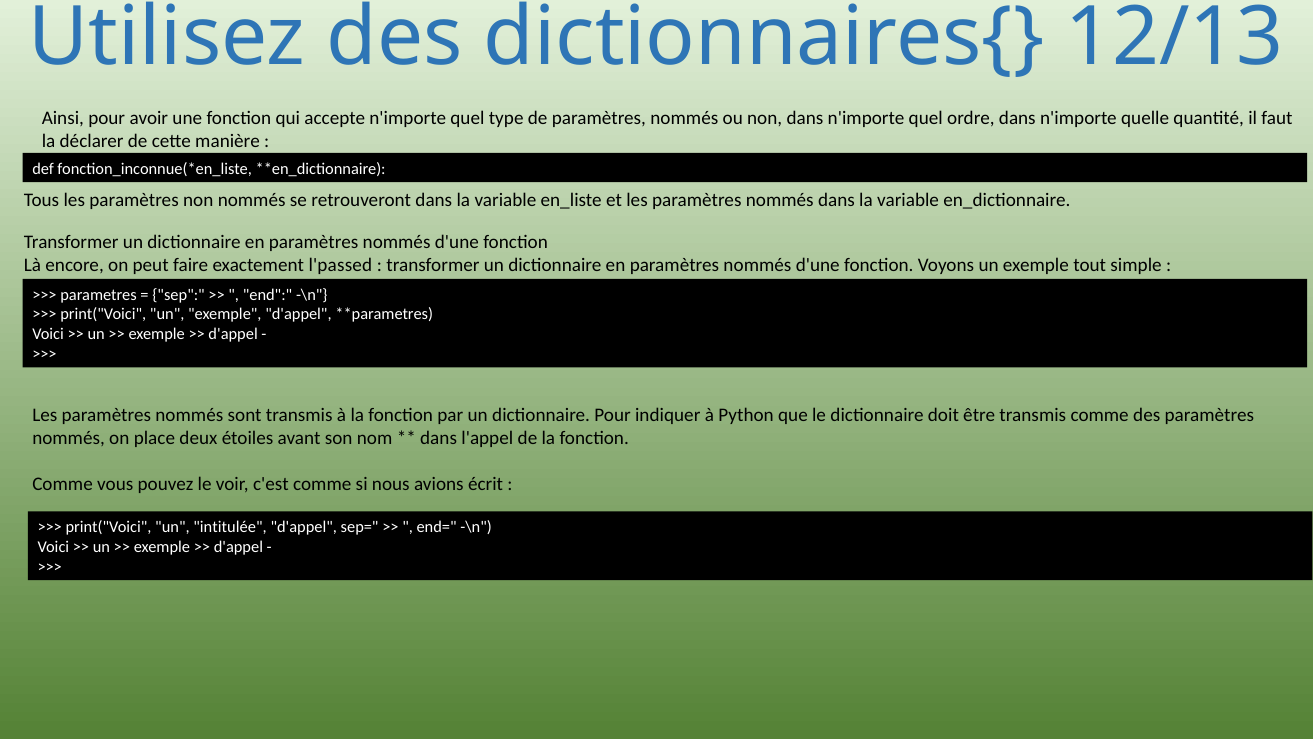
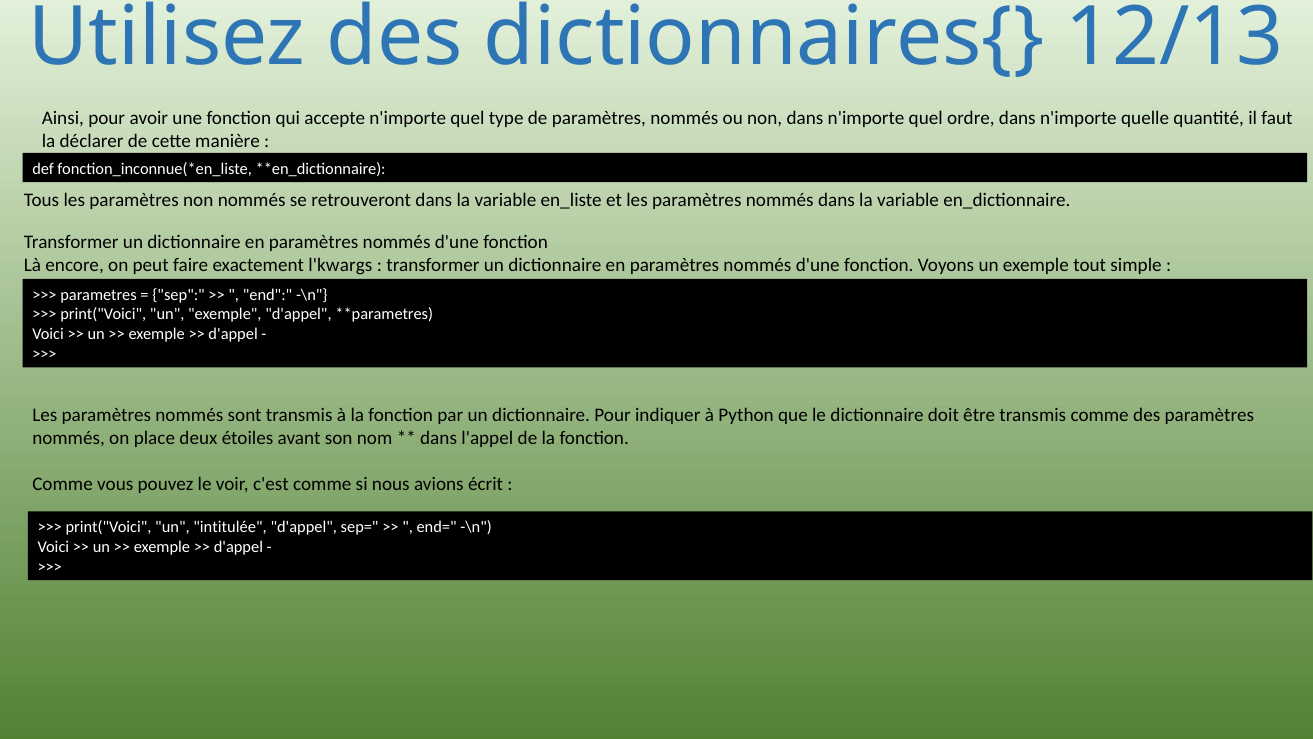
l'passed: l'passed -> l'kwargs (340, 265)
